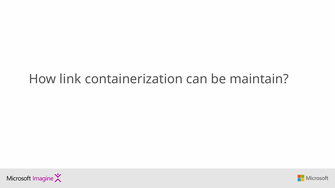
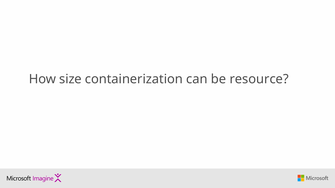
link: link -> size (70, 79)
maintain: maintain -> resource (259, 79)
